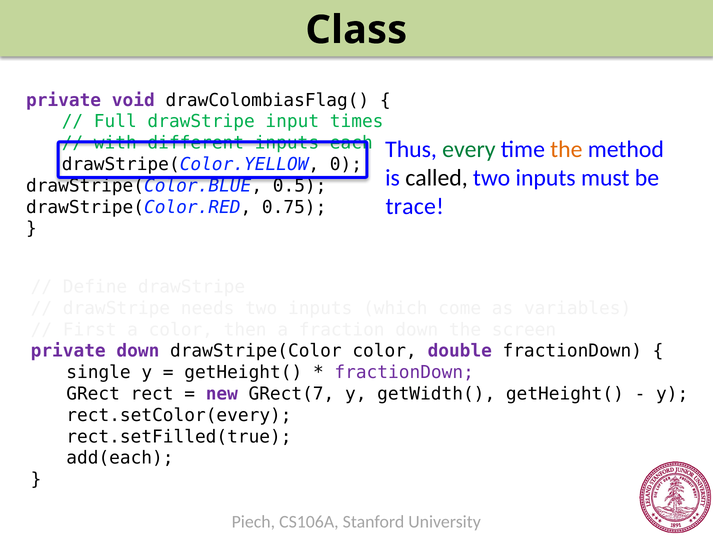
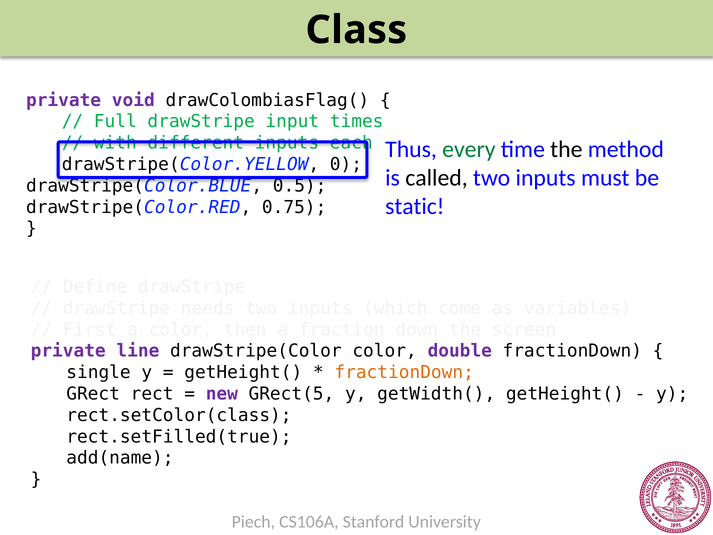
the colour: orange -> black (566, 149)
trace: trace -> static (415, 206)
private down: down -> line (138, 351)
fractionDown colour: purple -> orange (404, 372)
GRect(7: GRect(7 -> GRect(5 (291, 394)
rect.setColor(every: rect.setColor(every -> rect.setColor(class (179, 415)
add(each: add(each -> add(name (120, 458)
